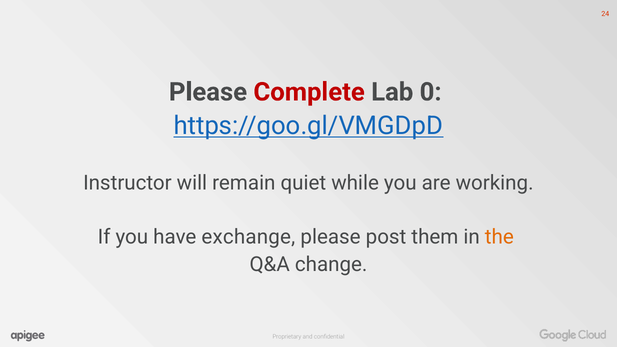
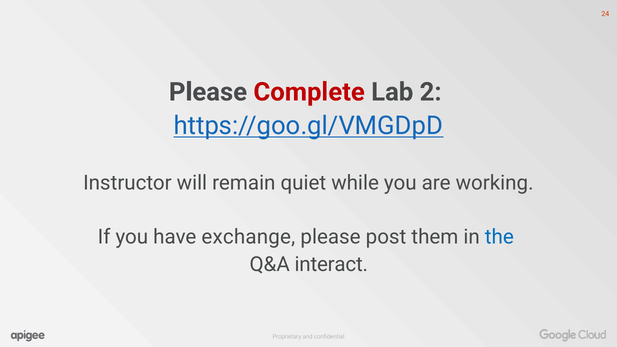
0: 0 -> 2 (431, 92)
the colour: orange -> blue (499, 237)
change: change -> interact (331, 264)
